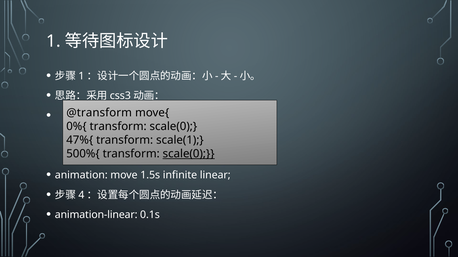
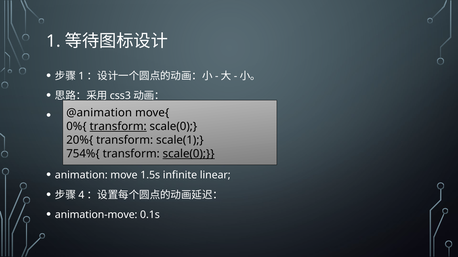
@transform: @transform -> @animation (99, 113)
transform underline: none -> present (118, 127)
47%{: 47%{ -> 20%{ (80, 141)
500%{: 500%{ -> 754%{ (83, 154)
animation-linear: animation-linear -> animation-move (96, 215)
